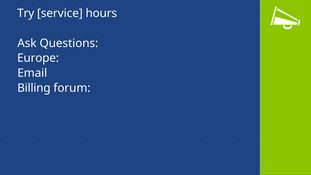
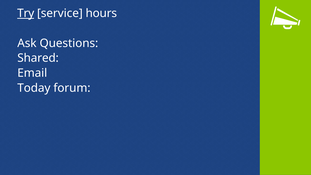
Try underline: none -> present (26, 13)
Europe: Europe -> Shared (38, 58)
Billing: Billing -> Today (34, 88)
